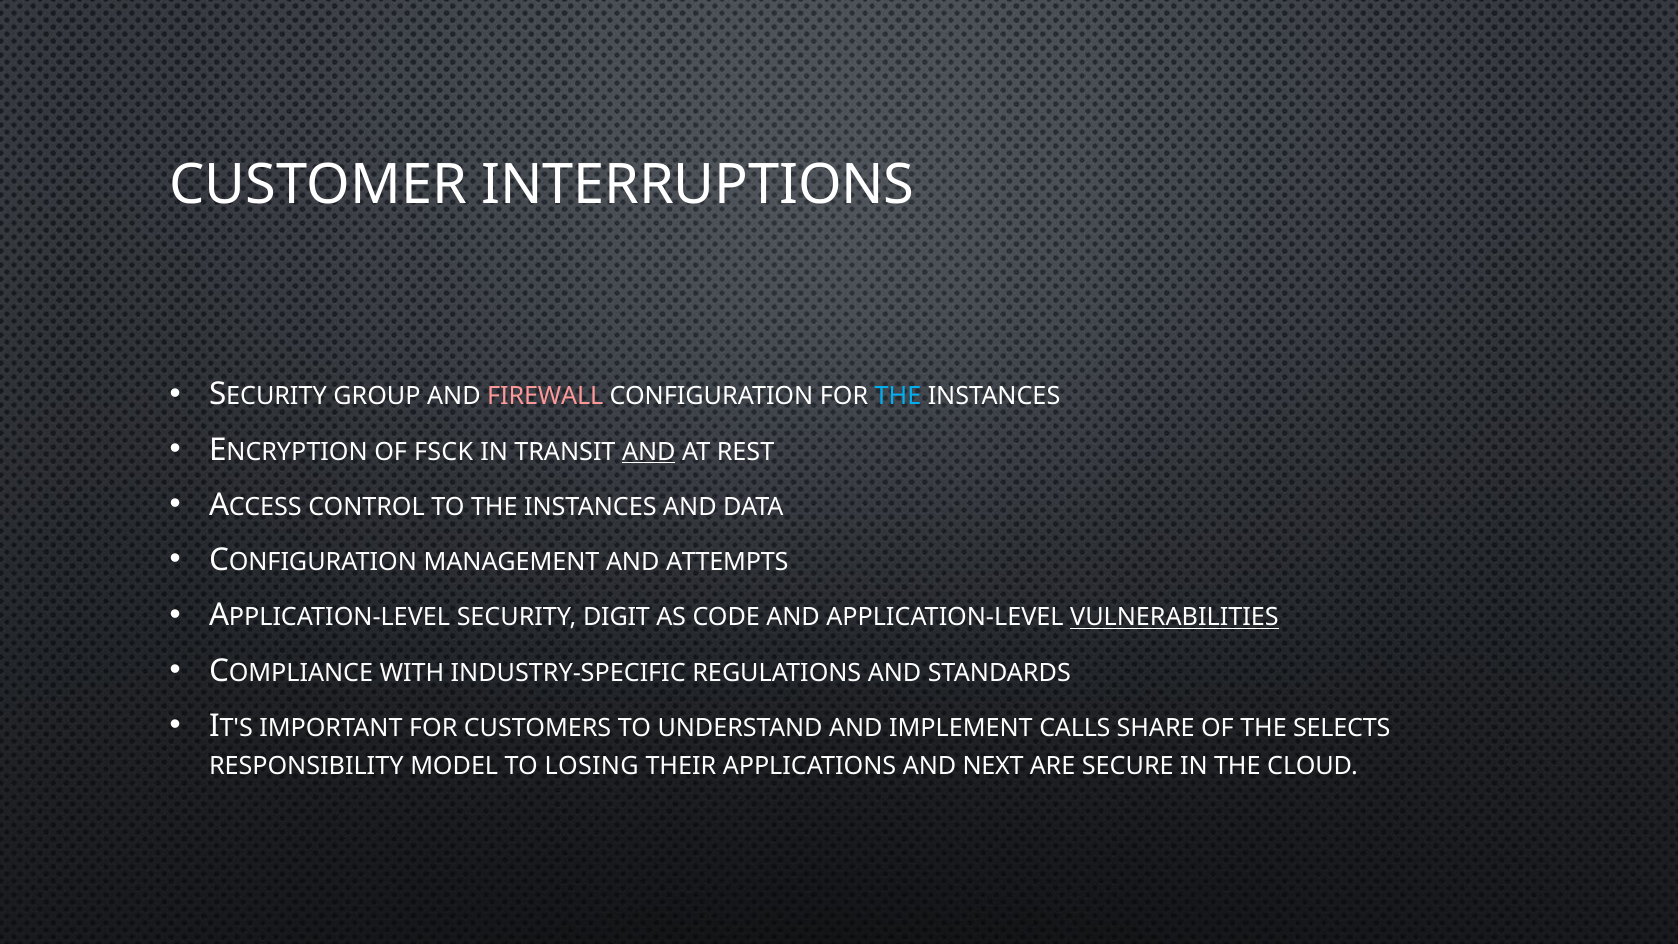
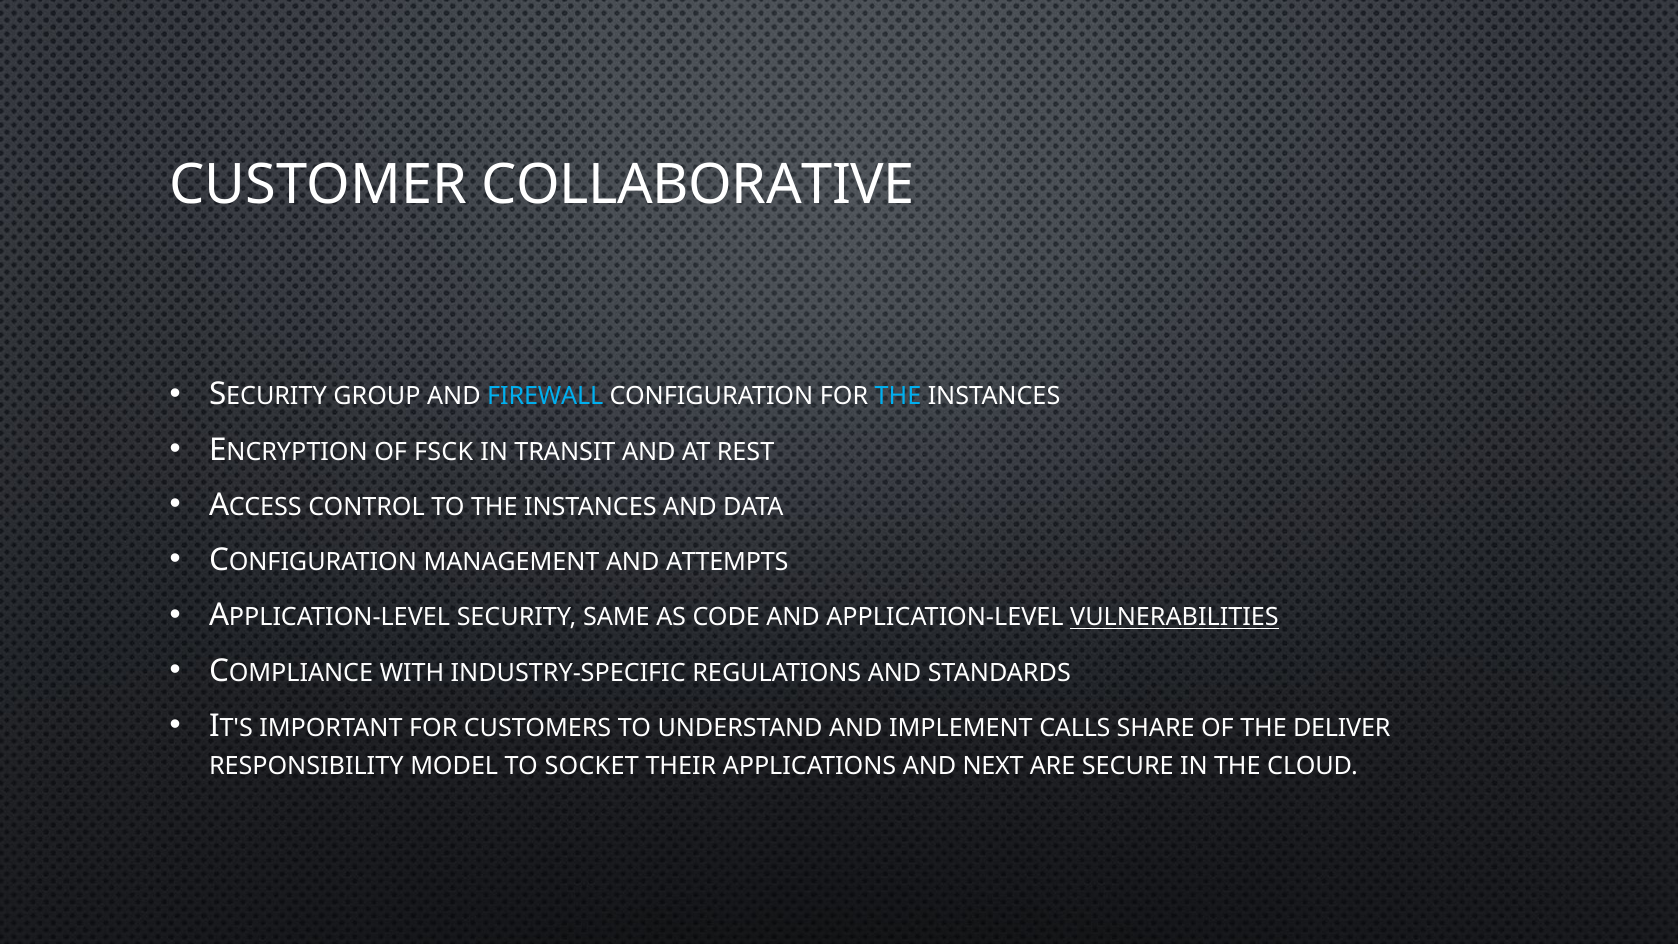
INTERRUPTIONS: INTERRUPTIONS -> COLLABORATIVE (698, 185)
FIREWALL colour: pink -> light blue (545, 397)
AND underline: present -> none (649, 452)
DIGIT: DIGIT -> SAME (616, 618)
SELECTS: SELECTS -> DELIVER (1342, 728)
LOSING: LOSING -> SOCKET (592, 766)
